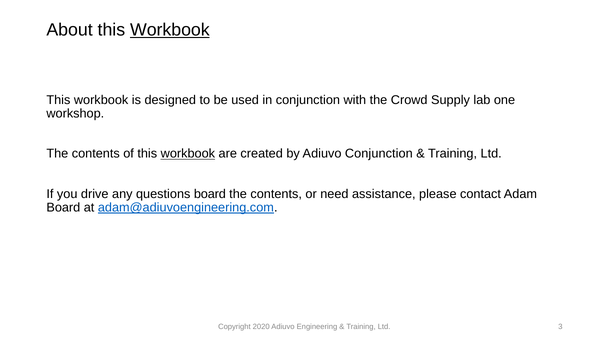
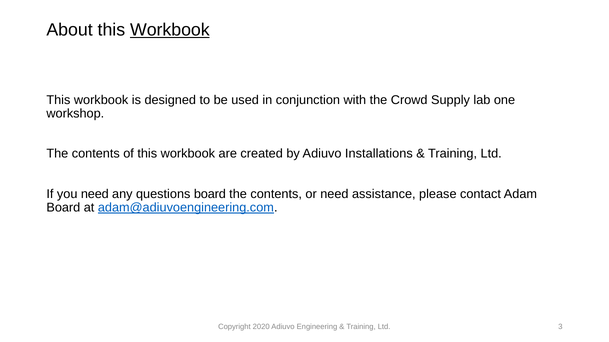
workbook underline: present -> none (188, 154)
Adiuvo Conjunction: Conjunction -> Installations (379, 154)
you drive: drive -> need (95, 194)
